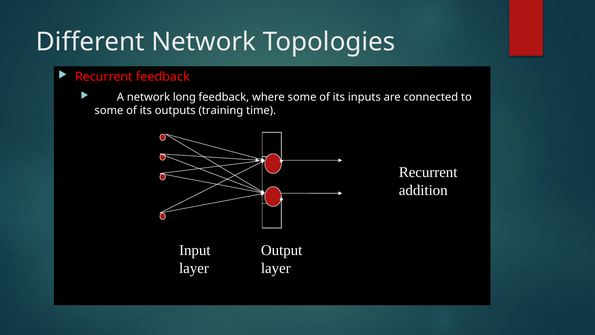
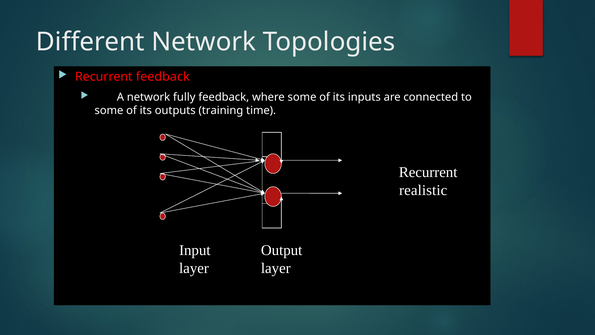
long: long -> fully (184, 97)
addition: addition -> realistic (423, 190)
